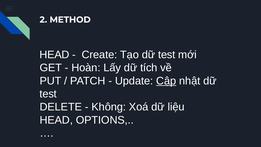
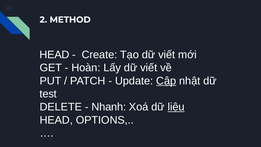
Tạo dữ test: test -> viết (167, 55)
Lấy dữ tích: tích -> viết (149, 68)
Không: Không -> Nhanh (109, 107)
liệu underline: none -> present (176, 107)
